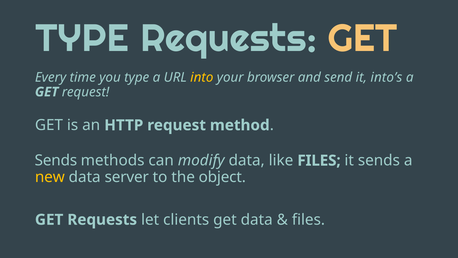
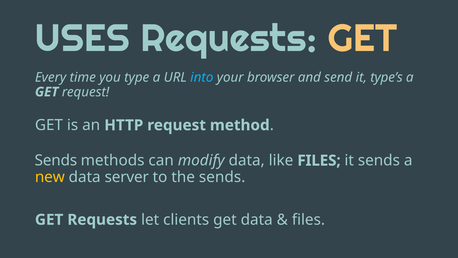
TYPE: TYPE -> USES (82, 38)
into colour: yellow -> light blue (202, 77)
into’s: into’s -> type’s (387, 77)
the object: object -> sends (222, 177)
